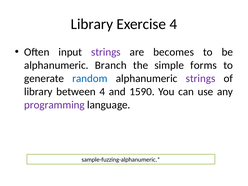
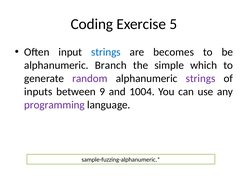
Library: Library -> Coding (92, 24)
Exercise 4: 4 -> 5 (173, 24)
strings colour: purple -> blue (106, 52)
forms: forms -> which (204, 65)
random colour: blue -> purple (90, 78)
library: library -> inputs (38, 92)
between 4: 4 -> 9 (102, 92)
1590: 1590 -> 1004 (142, 92)
